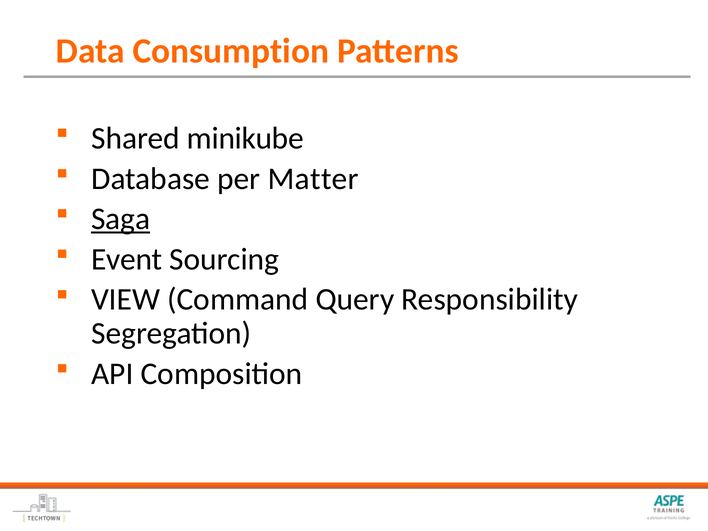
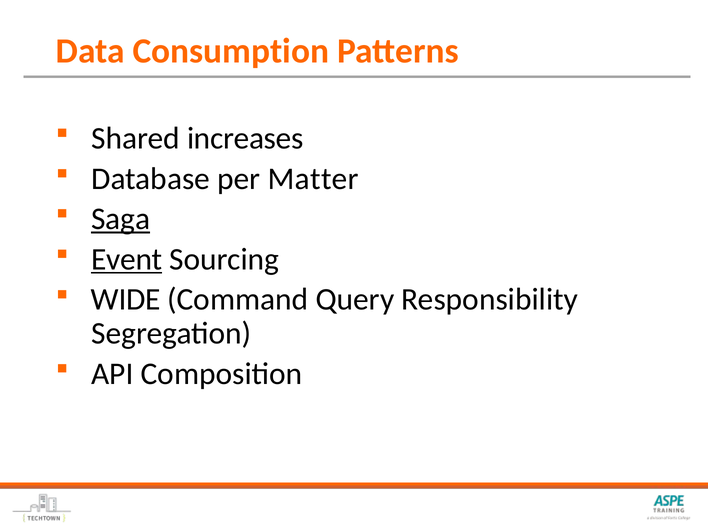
minikube: minikube -> increases (245, 138)
Event underline: none -> present (127, 259)
VIEW: VIEW -> WIDE (126, 300)
